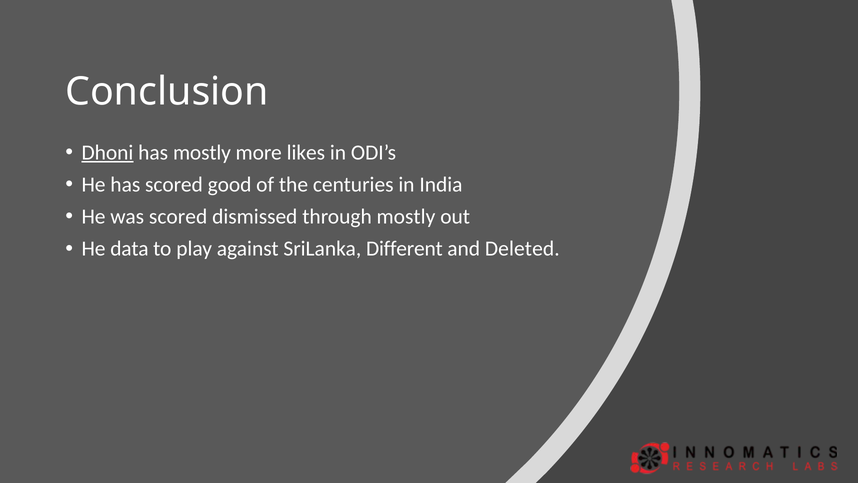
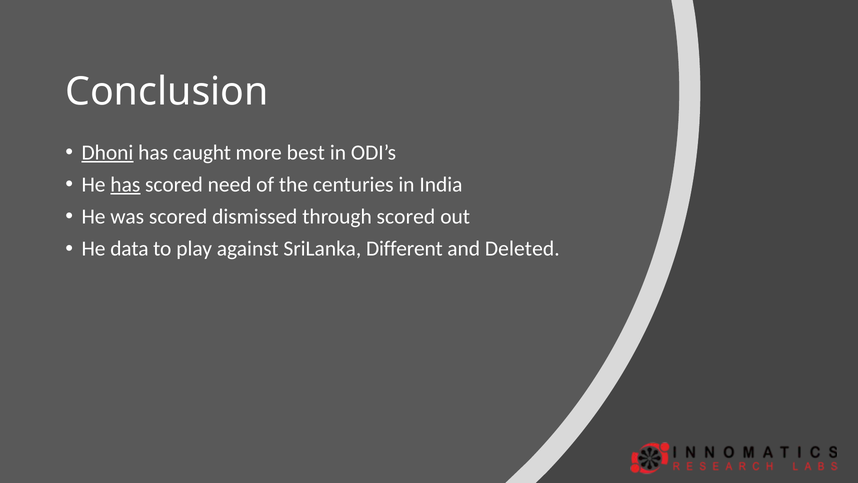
has mostly: mostly -> caught (202, 152)
likes: likes -> best (306, 152)
has underline: none -> present (125, 184)
good: good -> need (230, 184)
through mostly: mostly -> scored (406, 217)
